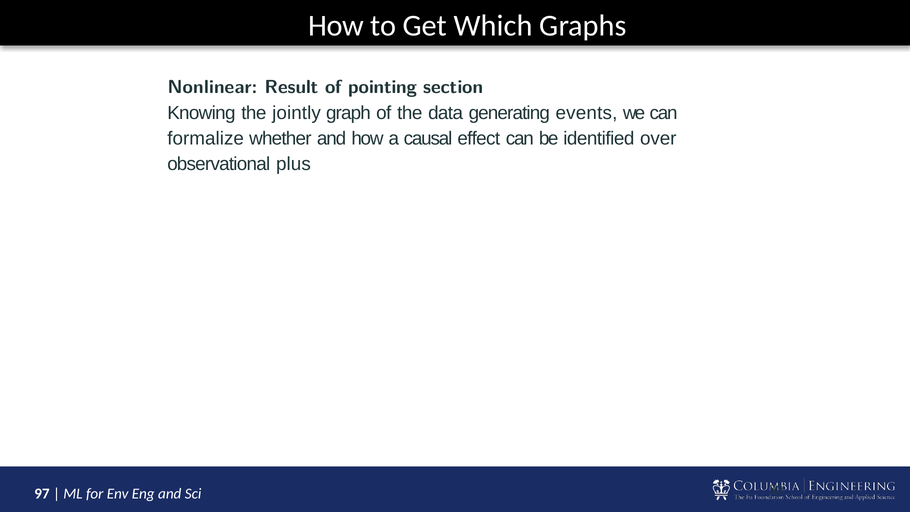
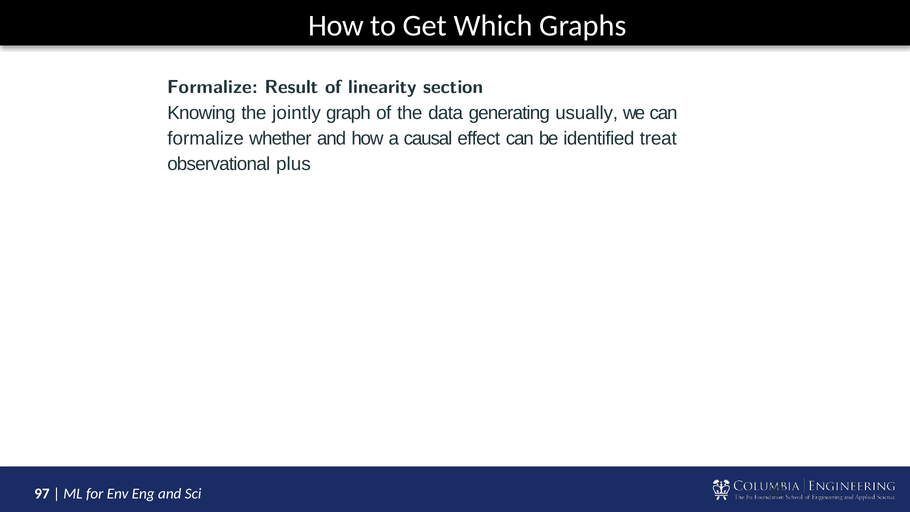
Nonlinear: Nonlinear -> Formalize (213, 87)
pointing: pointing -> linearity (383, 87)
events: events -> usually (587, 113)
over: over -> treat (658, 138)
